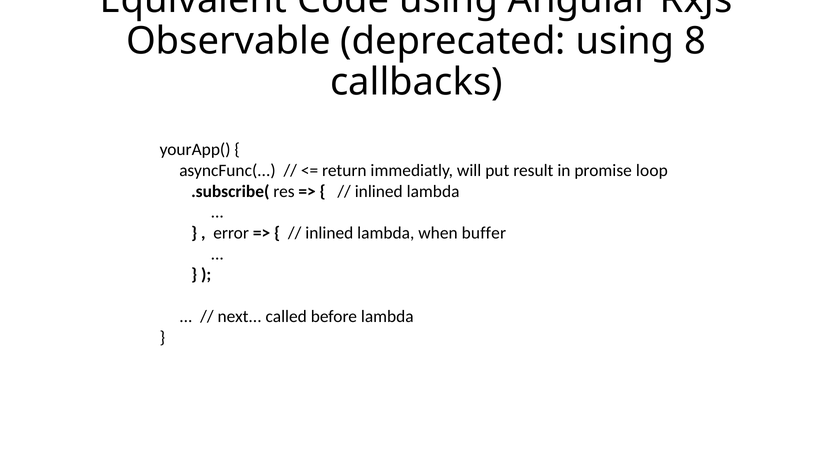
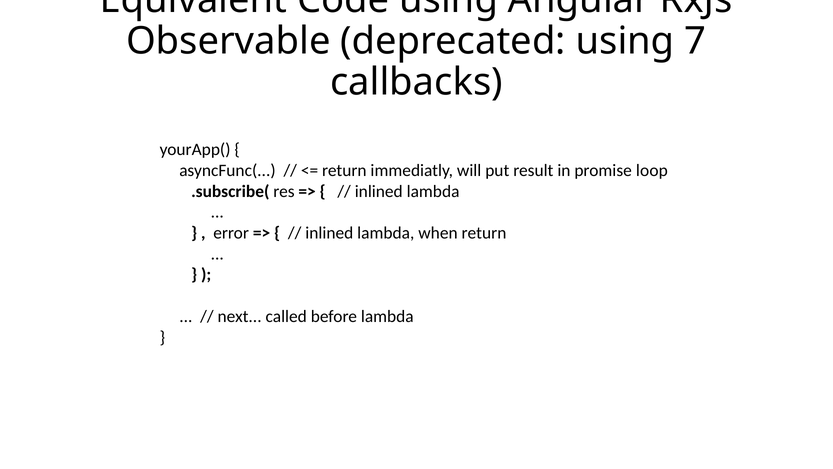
8: 8 -> 7 (695, 41)
when buffer: buffer -> return (484, 233)
